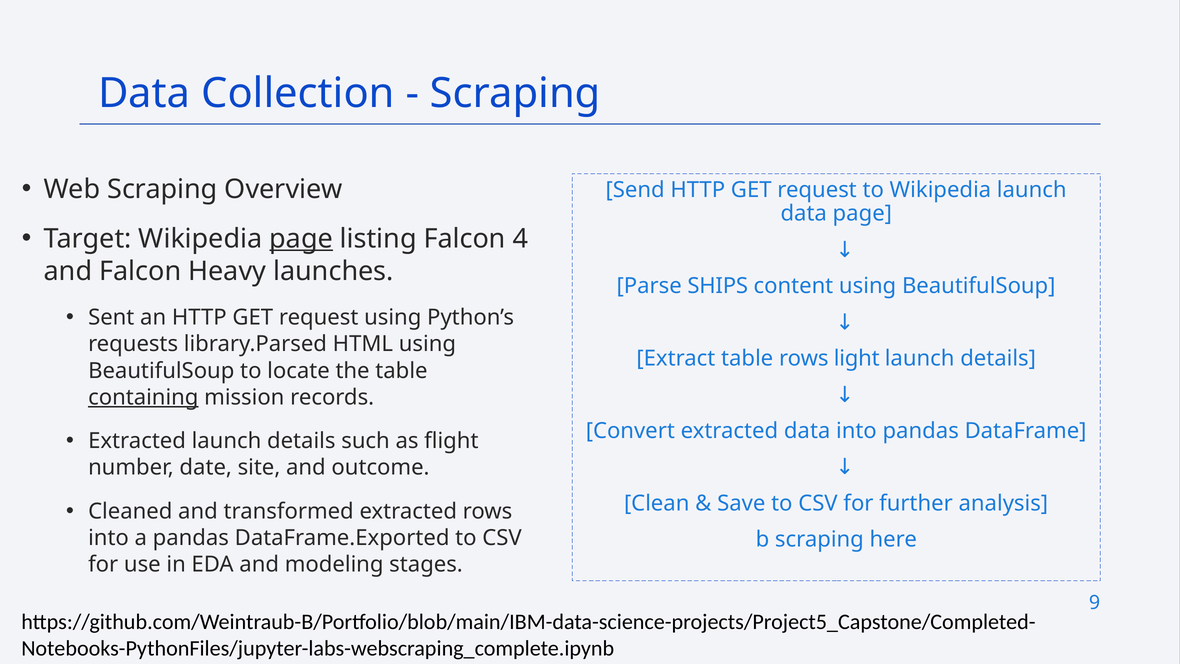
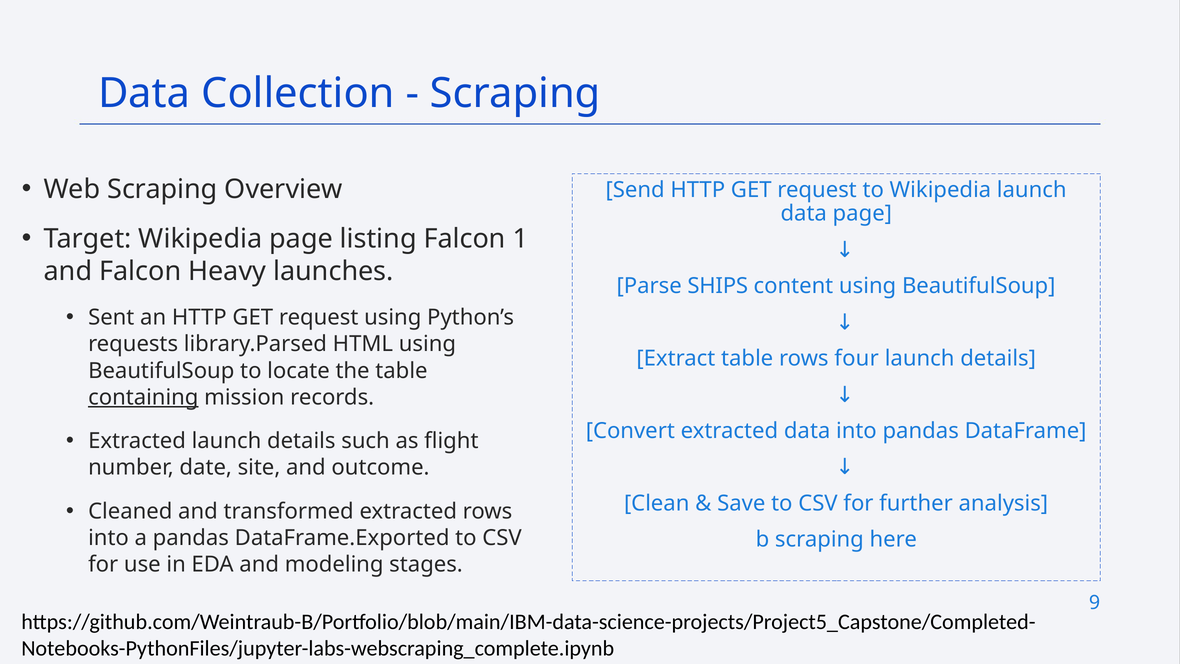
page underline: present -> none (301, 239)
4: 4 -> 1 (520, 239)
light: light -> four (857, 358)
